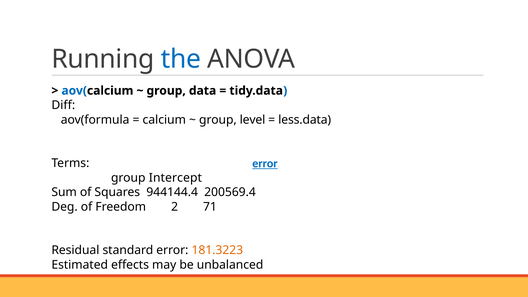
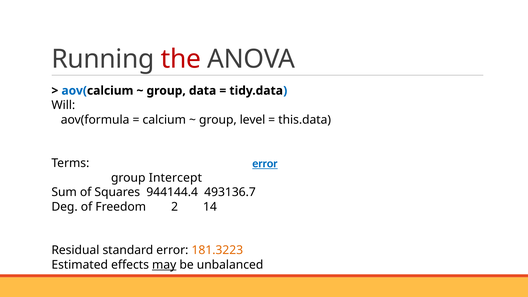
the colour: blue -> red (181, 59)
Diff: Diff -> Will (63, 105)
less.data: less.data -> this.data (305, 120)
200569.4: 200569.4 -> 493136.7 (230, 192)
71: 71 -> 14 (210, 207)
may underline: none -> present (164, 265)
